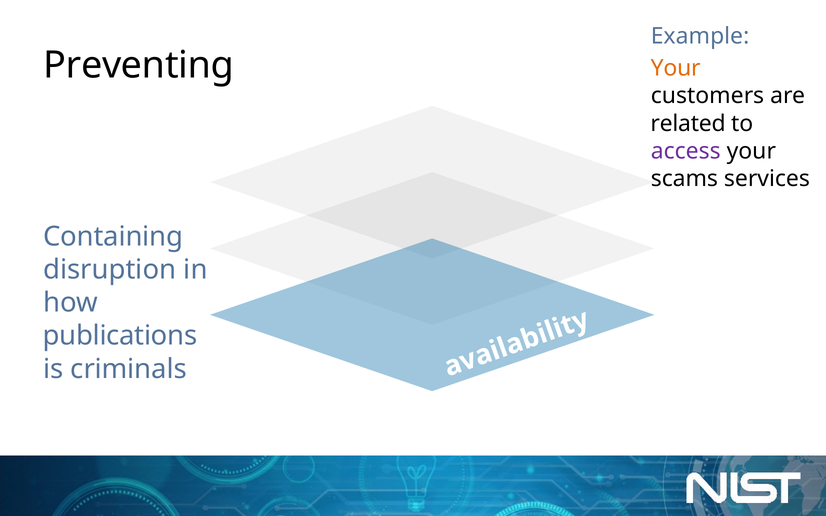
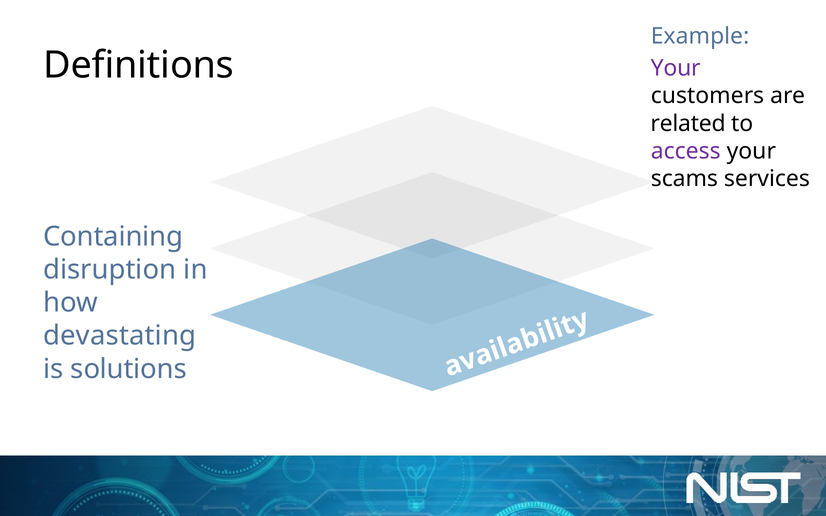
Preventing: Preventing -> Definitions (139, 65)
Your colour: orange -> purple (676, 68)
publications: publications -> devastating (120, 336)
criminals: criminals -> solutions (129, 369)
